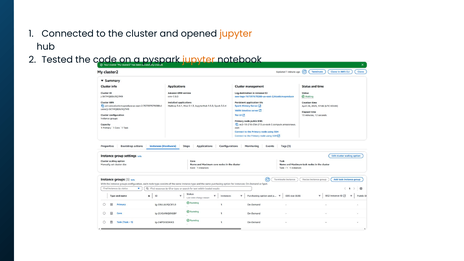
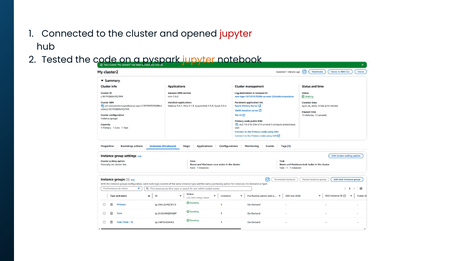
jupyter colour: orange -> red (236, 34)
